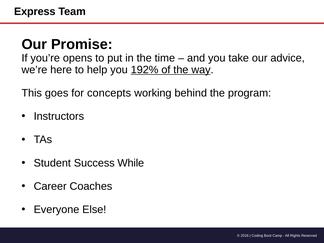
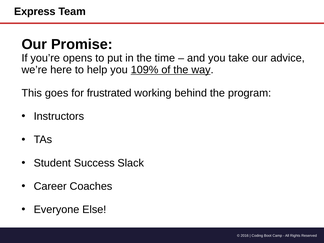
192%: 192% -> 109% (145, 70)
concepts: concepts -> frustrated (109, 93)
While: While -> Slack (131, 163)
